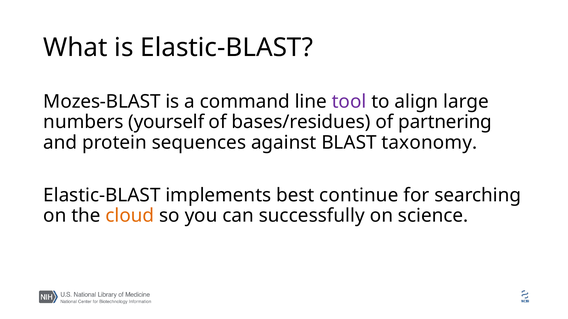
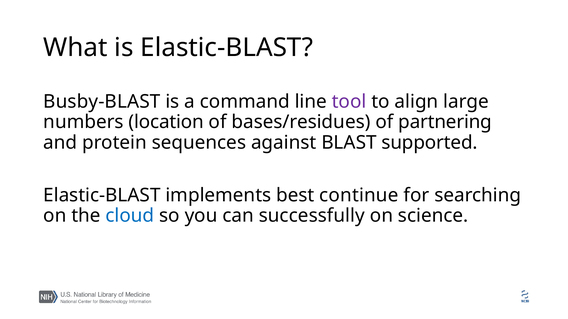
Mozes-BLAST: Mozes-BLAST -> Busby-BLAST (102, 102)
yourself: yourself -> location (166, 122)
taxonomy: taxonomy -> supported (430, 143)
cloud colour: orange -> blue (130, 216)
